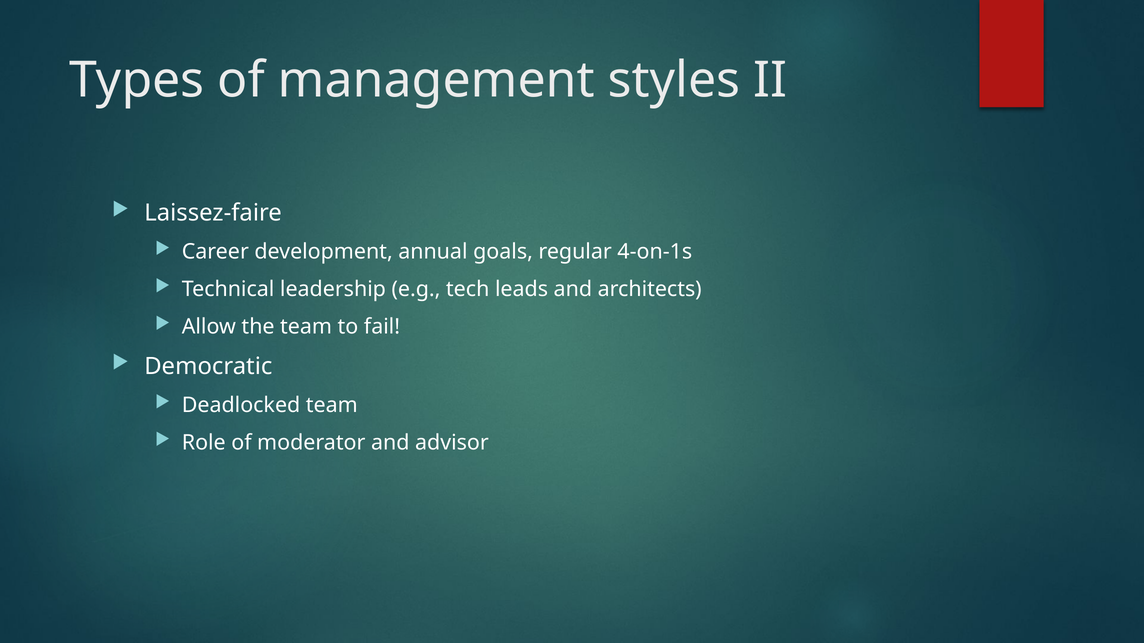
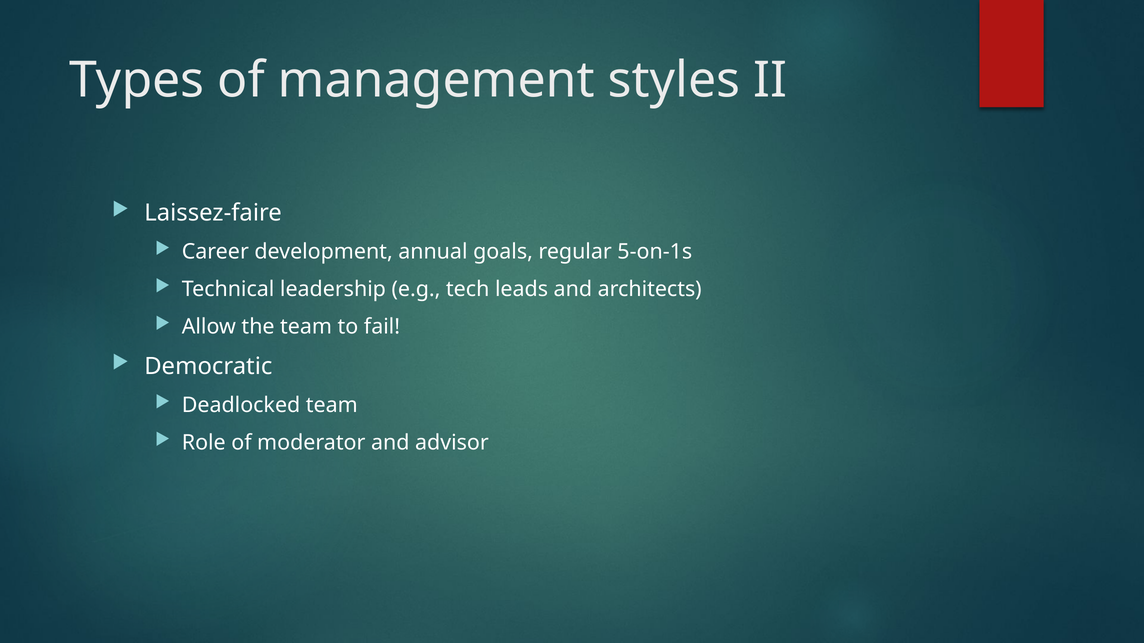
4-on-1s: 4-on-1s -> 5-on-1s (655, 252)
